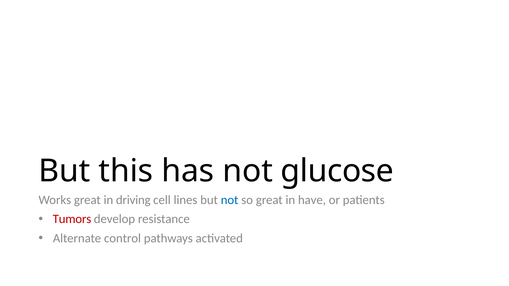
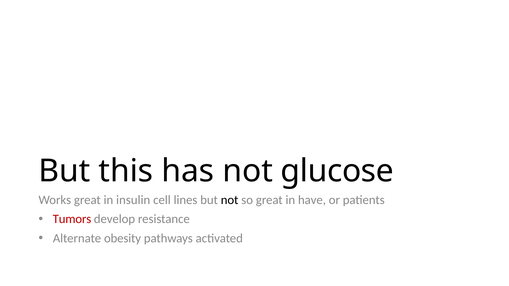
driving: driving -> insulin (133, 200)
not colour: blue -> black (230, 200)
control: control -> obesity (123, 238)
